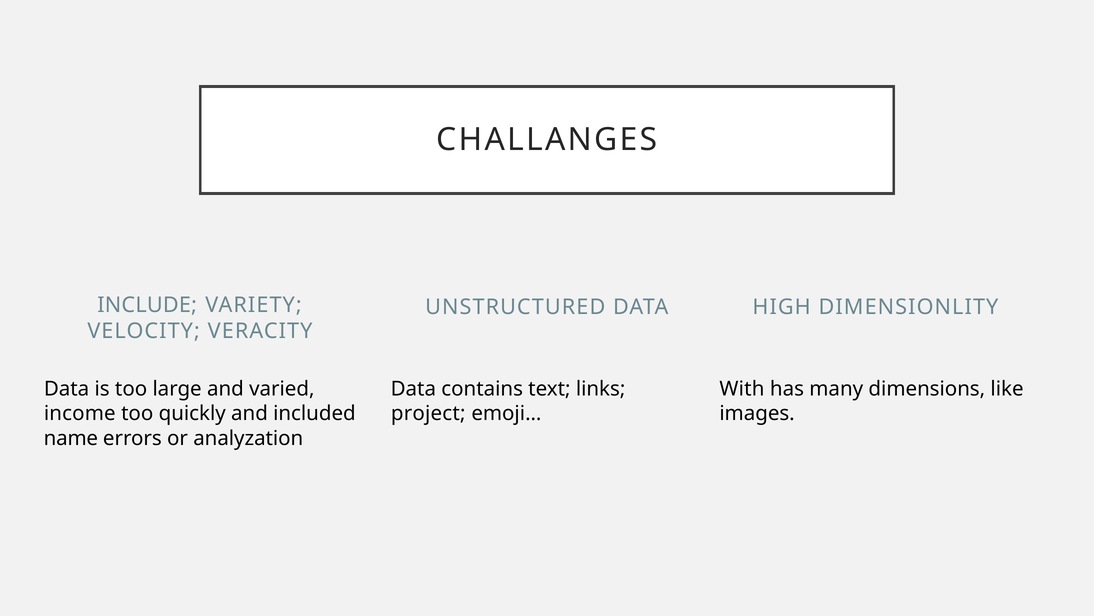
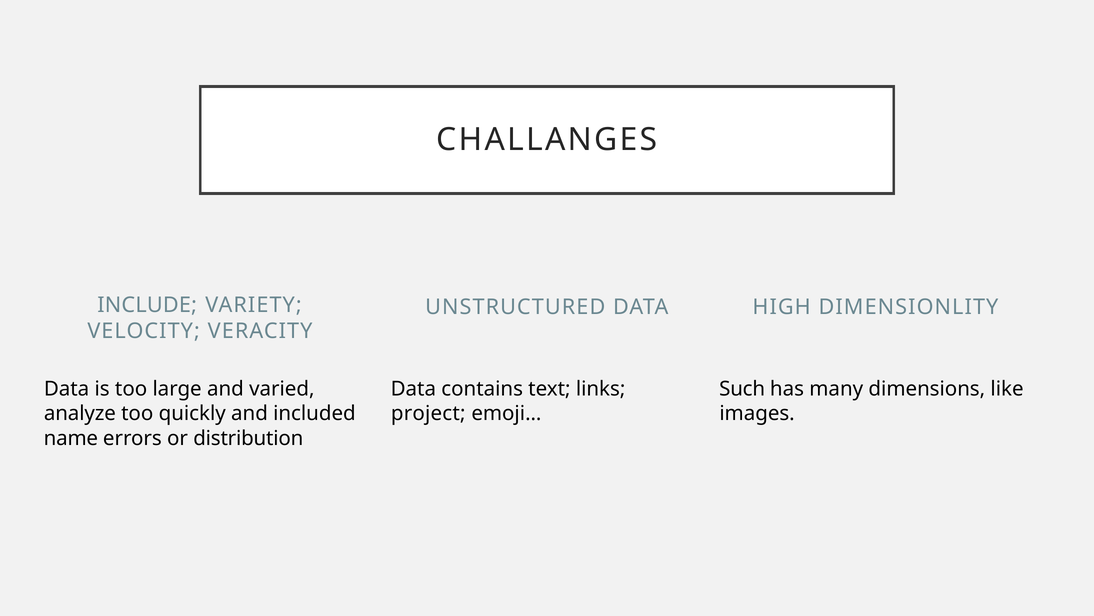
With: With -> Such (742, 389)
income: income -> analyze (80, 413)
analyzation: analyzation -> distribution (248, 438)
